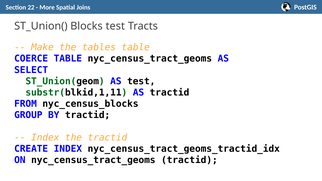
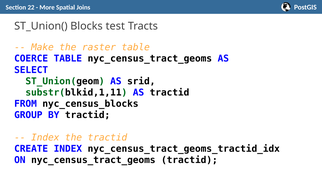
tables: tables -> raster (99, 47)
AS test: test -> srid (141, 81)
